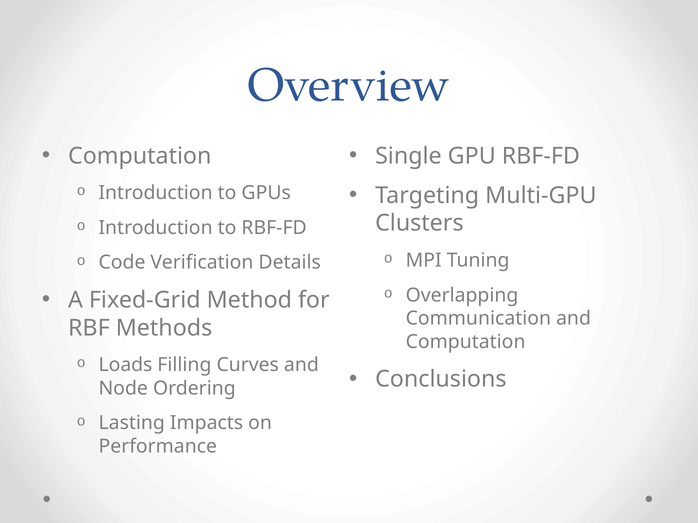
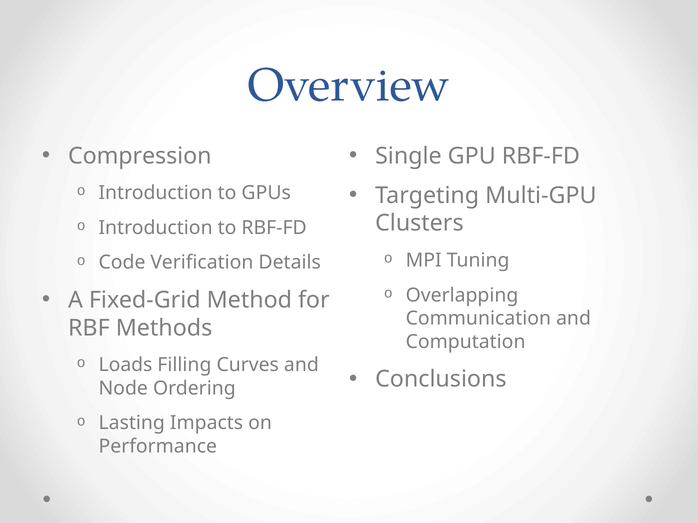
Computation: Computation -> Compression (140, 156)
